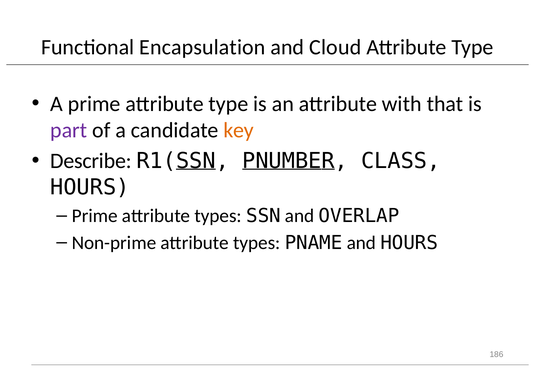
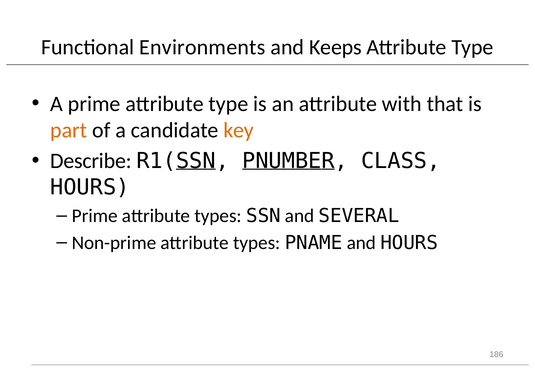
Encapsulation: Encapsulation -> Environments (202, 47)
Cloud: Cloud -> Keeps (335, 47)
part colour: purple -> orange (69, 130)
OVERLAP: OVERLAP -> SEVERAL (359, 215)
